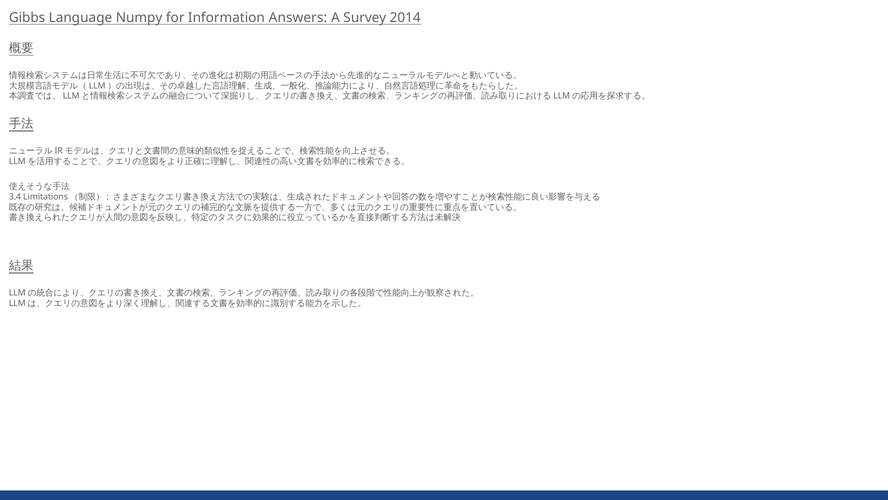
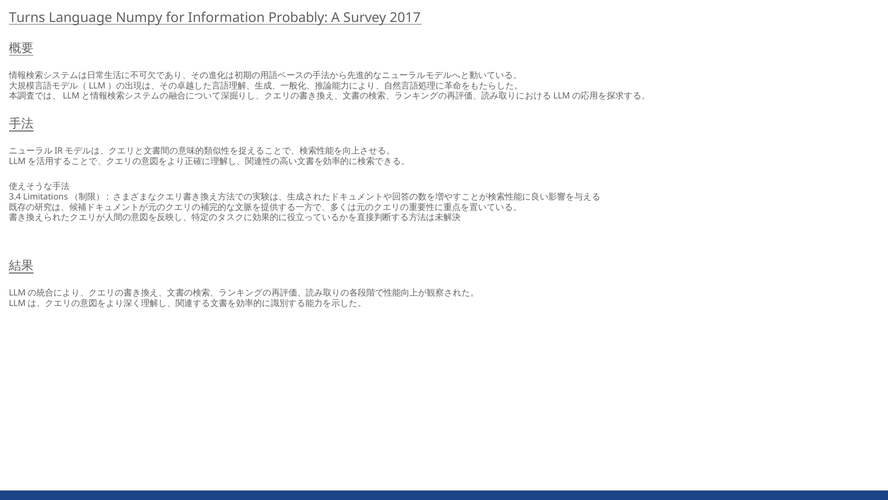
Gibbs: Gibbs -> Turns (27, 18)
Answers: Answers -> Probably (298, 18)
2014: 2014 -> 2017 (405, 18)
